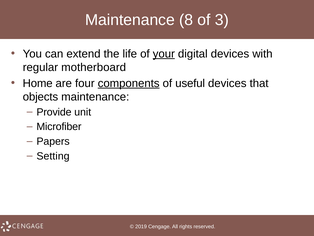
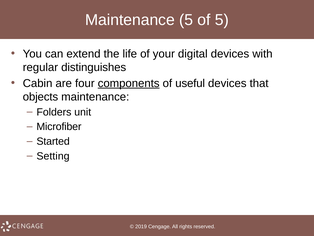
Maintenance 8: 8 -> 5 (186, 20)
of 3: 3 -> 5 (222, 20)
your underline: present -> none (164, 54)
motherboard: motherboard -> distinguishes (94, 67)
Home: Home -> Cabin (38, 83)
Provide: Provide -> Folders (54, 112)
Papers: Papers -> Started (53, 141)
